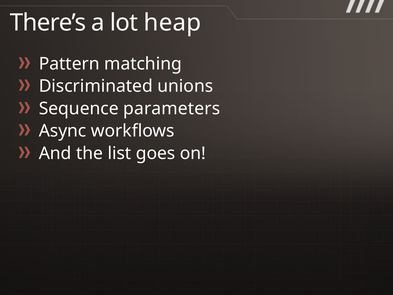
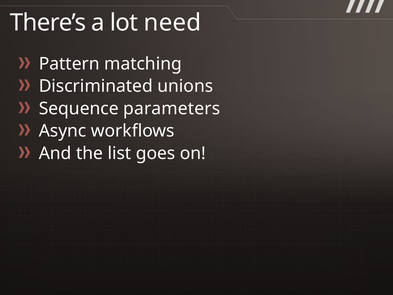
heap: heap -> need (172, 23)
